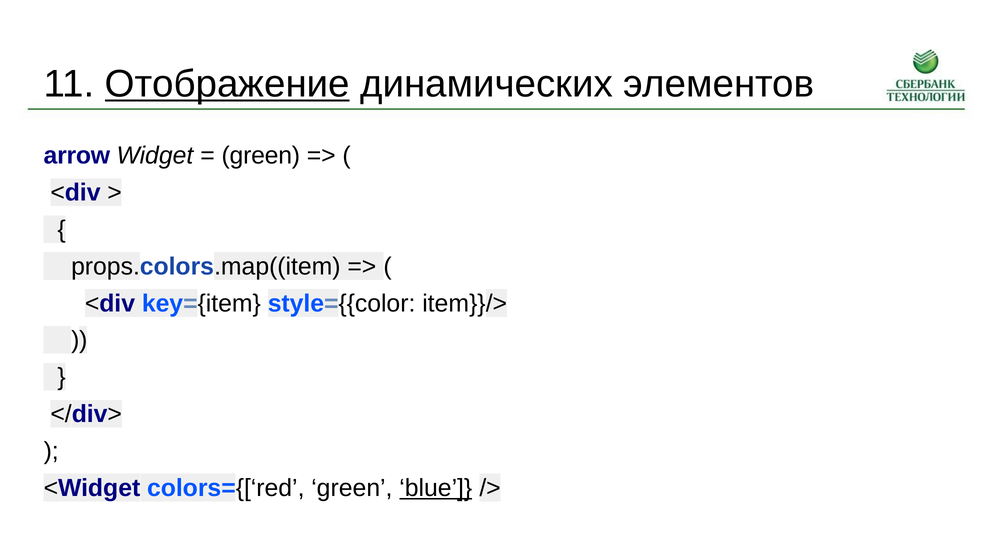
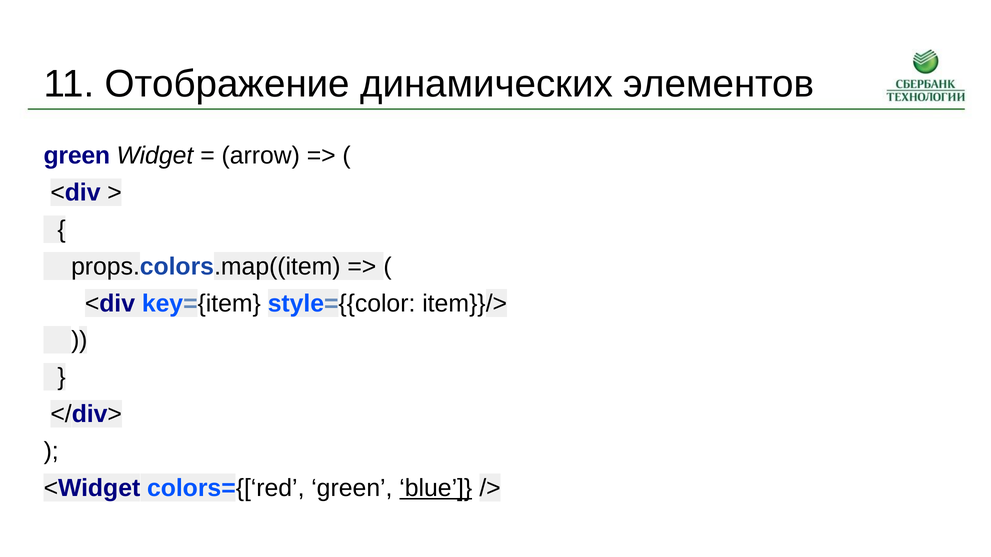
Отображение underline: present -> none (227, 84)
arrow: arrow -> green (77, 156)
green: green -> arrow (261, 156)
